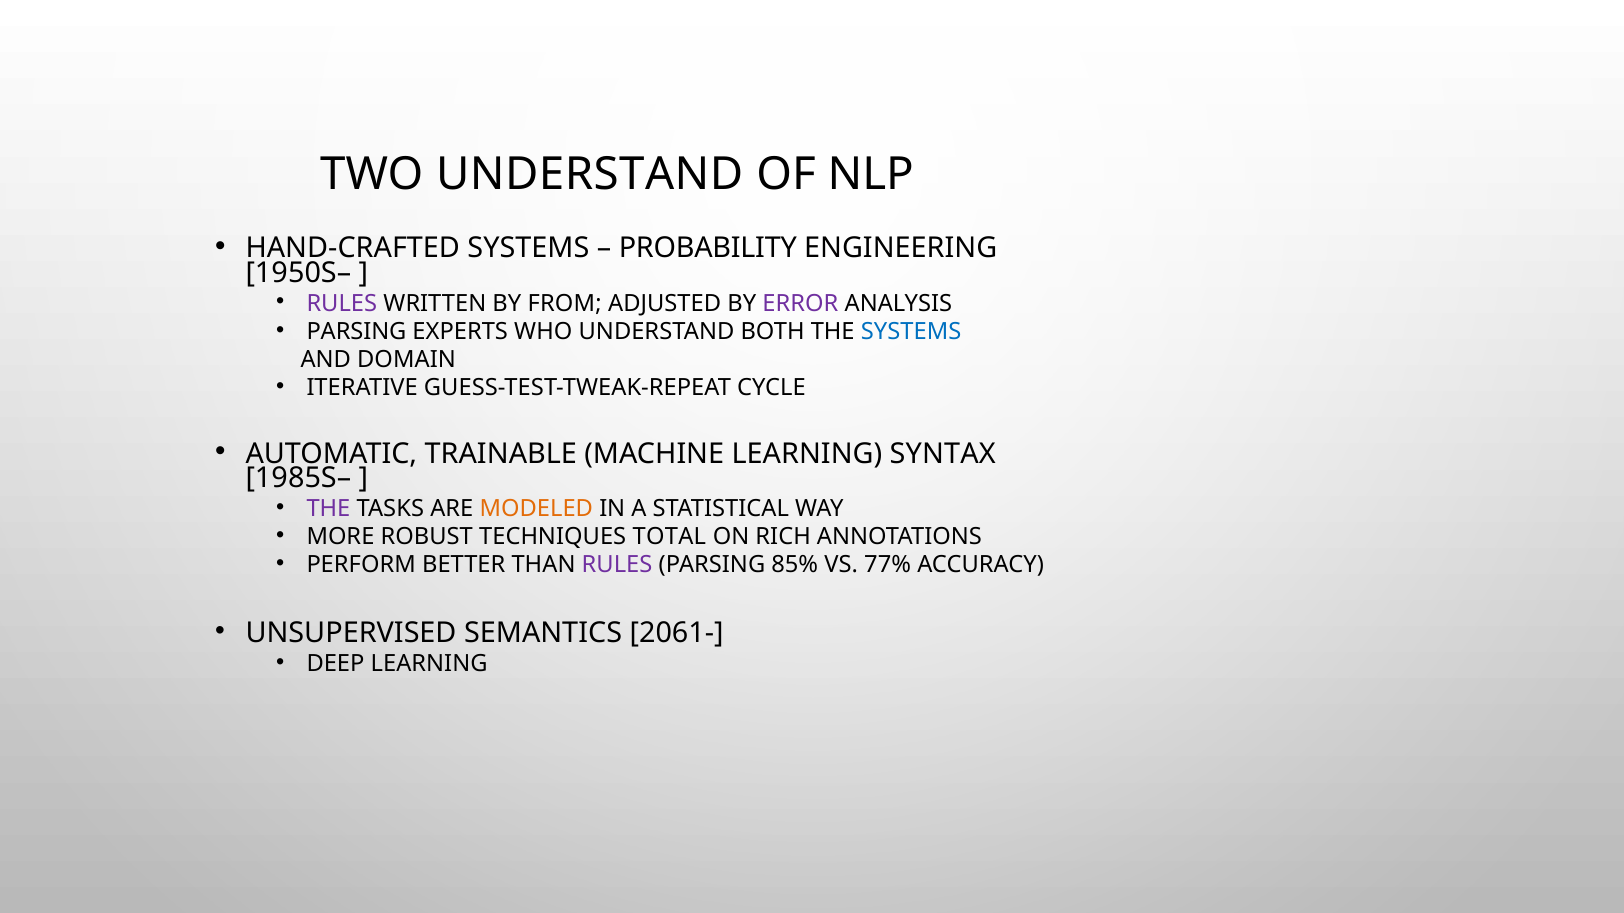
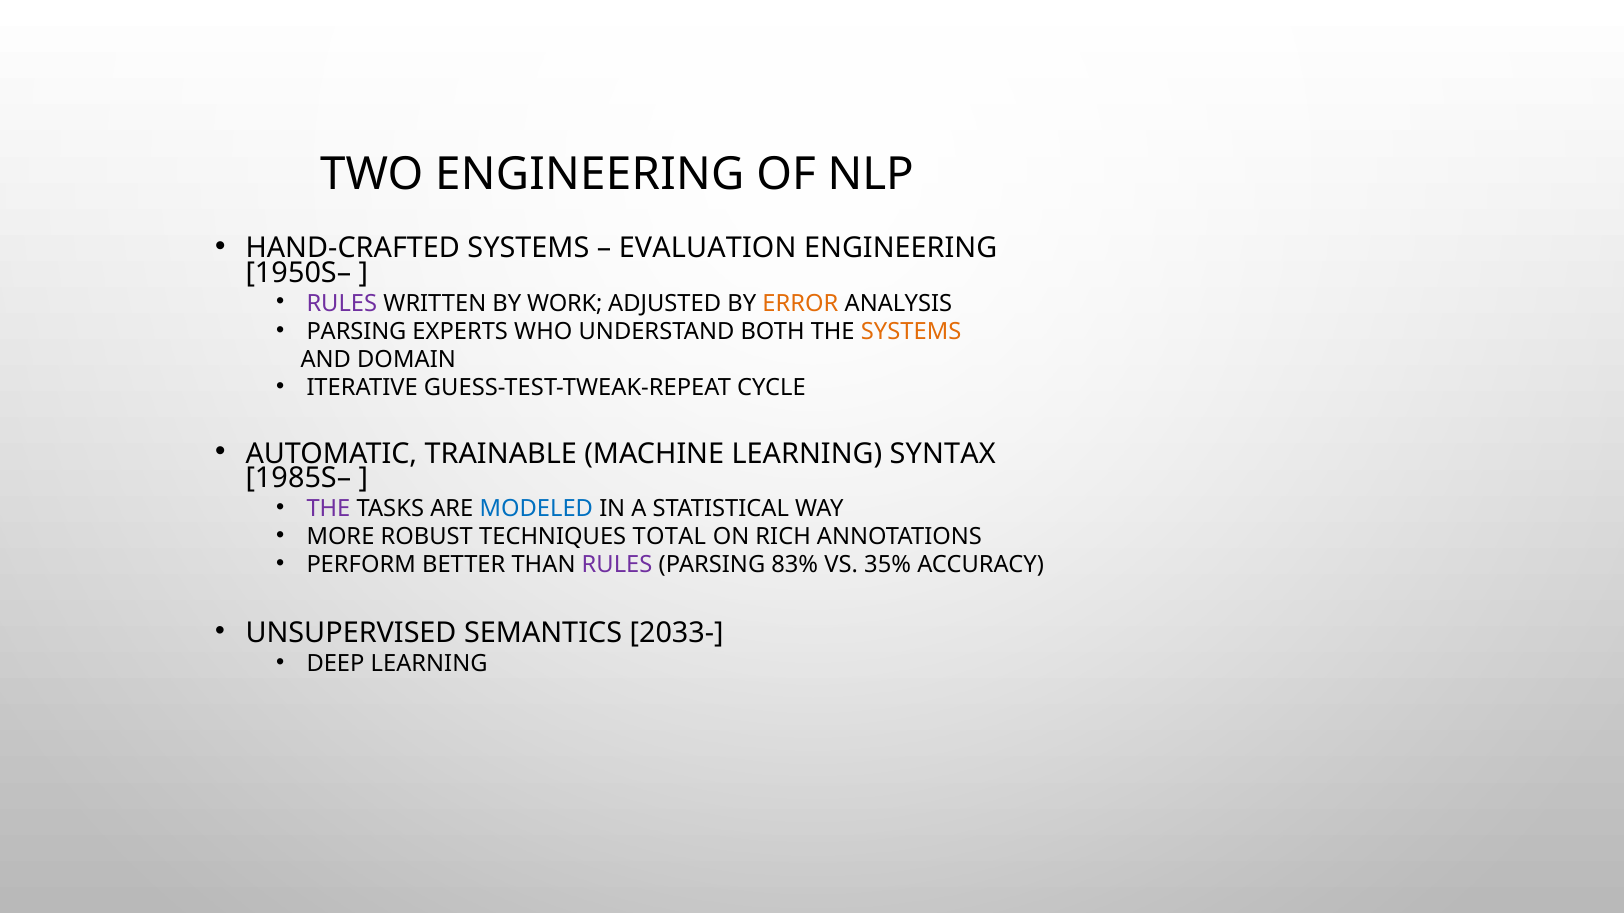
TWO UNDERSTAND: UNDERSTAND -> ENGINEERING (590, 174)
PROBABILITY: PROBABILITY -> EVALUATION (708, 248)
FROM: FROM -> WORK (565, 303)
ERROR colour: purple -> orange (800, 303)
SYSTEMS colour: blue -> orange (911, 332)
MODELED colour: orange -> blue (536, 509)
85%: 85% -> 83% (795, 565)
77%: 77% -> 35% (888, 565)
2061-: 2061- -> 2033- (677, 633)
